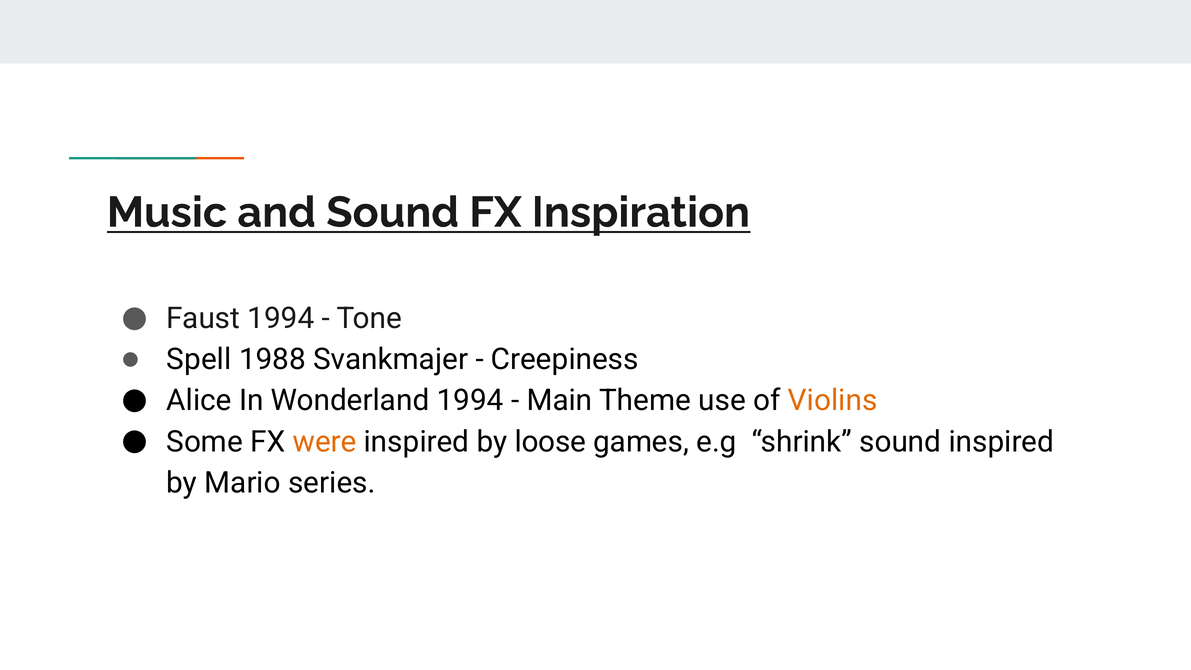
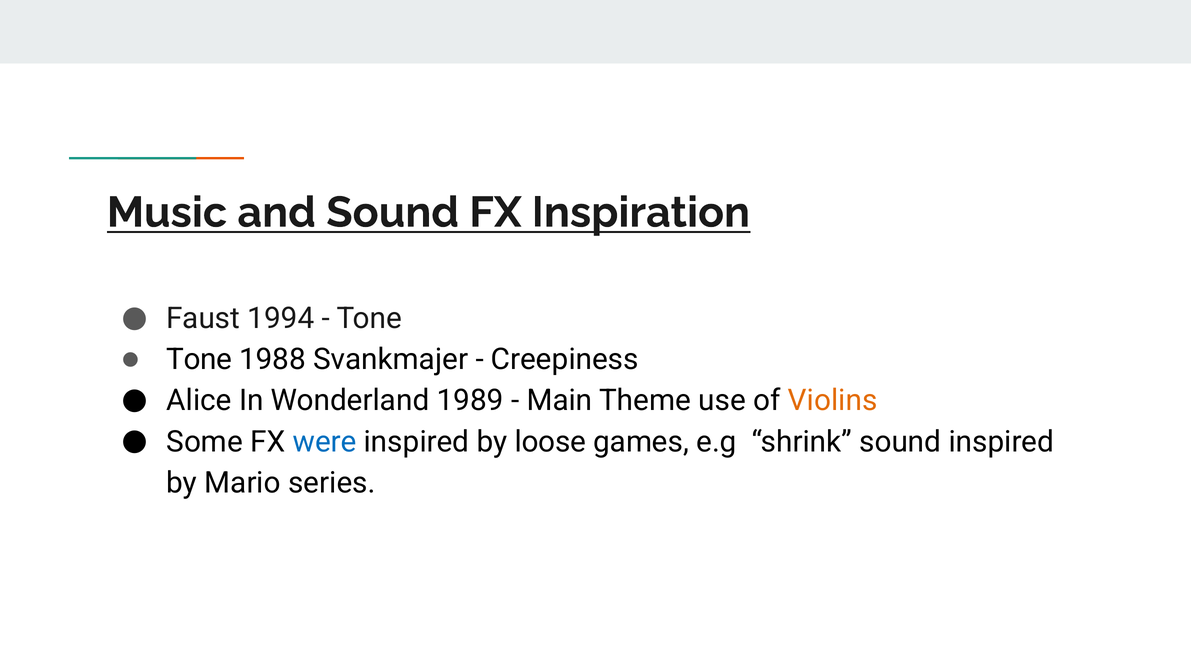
Spell: Spell -> Tone (199, 360)
Wonderland 1994: 1994 -> 1989 (470, 401)
were colour: orange -> blue (325, 442)
